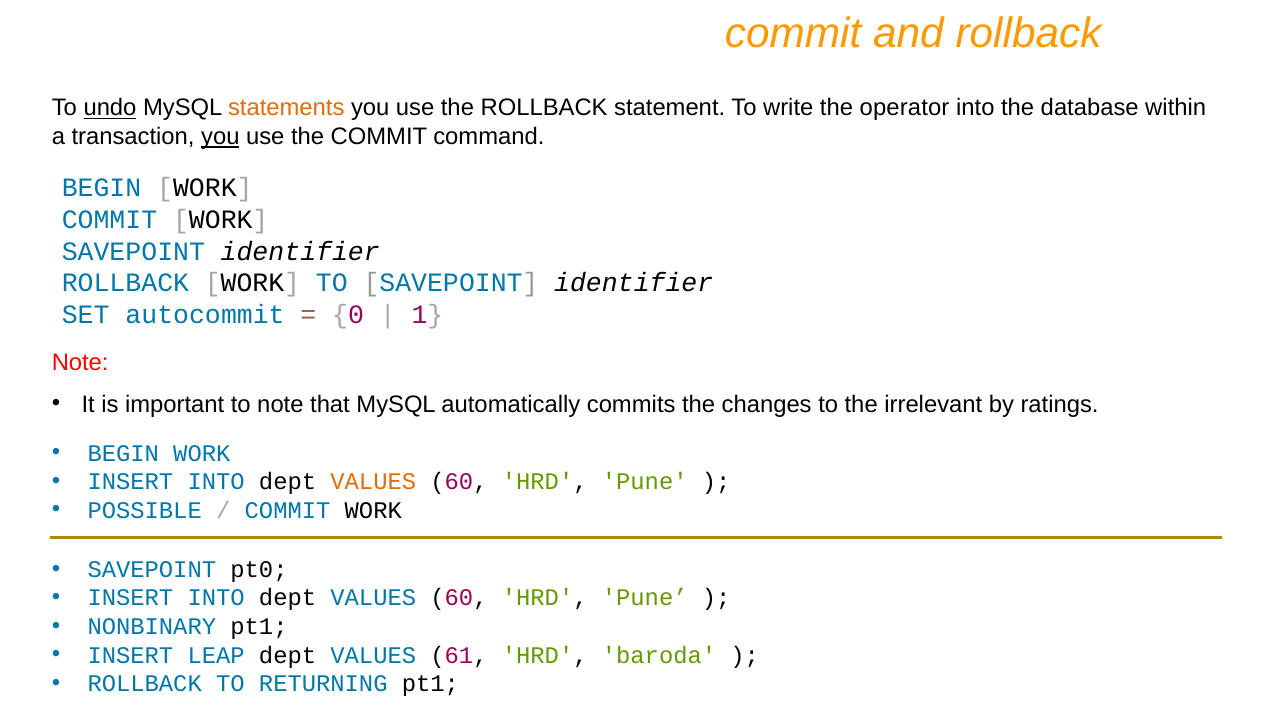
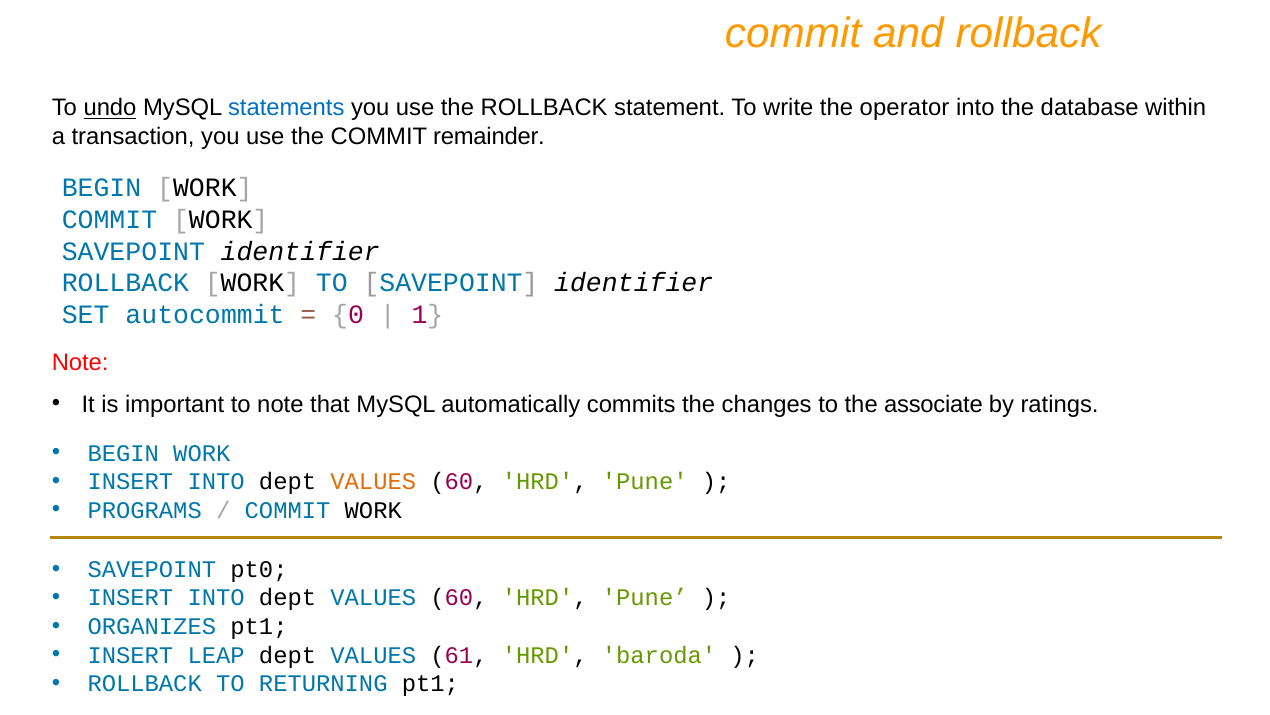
statements colour: orange -> blue (286, 108)
you underline: present -> none (220, 136)
command: command -> remainder (489, 136)
irrelevant: irrelevant -> associate (933, 404)
POSSIBLE: POSSIBLE -> PROGRAMS (145, 510)
NONBINARY: NONBINARY -> ORGANIZES (152, 626)
